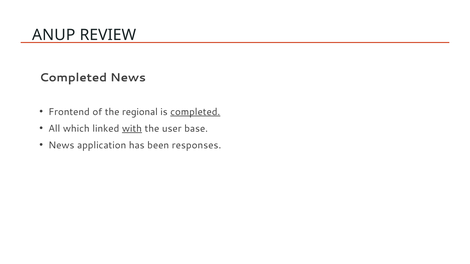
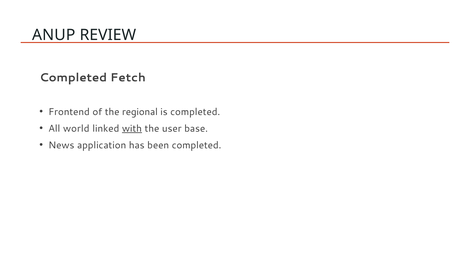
Completed News: News -> Fetch (128, 78)
completed underline: present -> none (195, 112)
which: which -> world (76, 129)
been responses: responses -> completed (197, 145)
